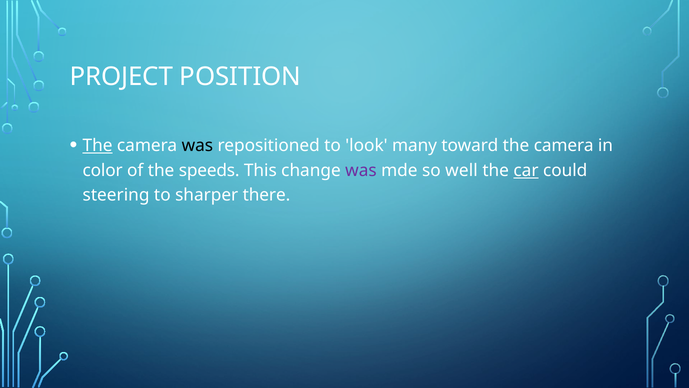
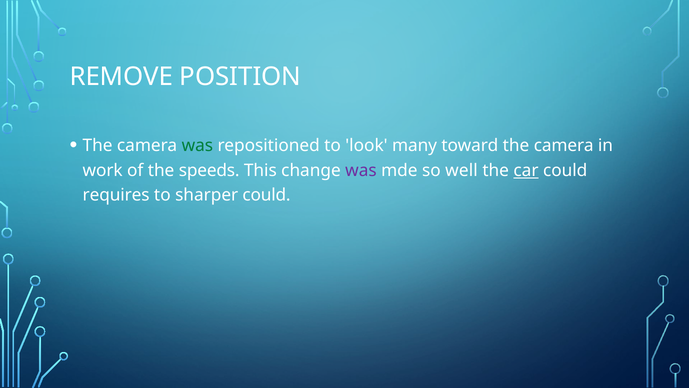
PROJECT: PROJECT -> REMOVE (121, 77)
The underline: present -> none (98, 145)
was colour: black -> green (197, 145)
color: color -> work (103, 170)
steering: steering -> requires (116, 195)
sharper there: there -> could (266, 195)
